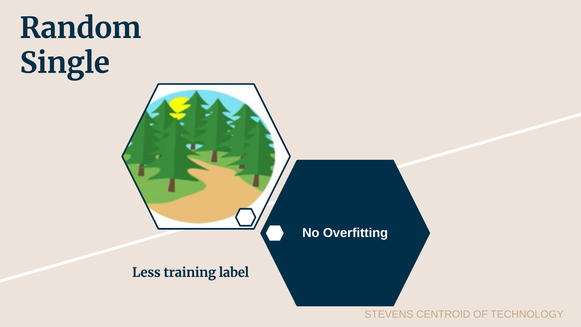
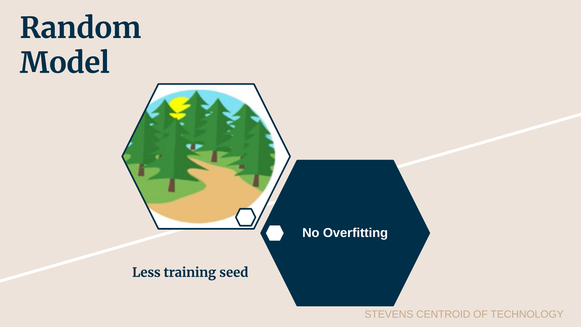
Single: Single -> Model (65, 63)
label: label -> seed (234, 272)
